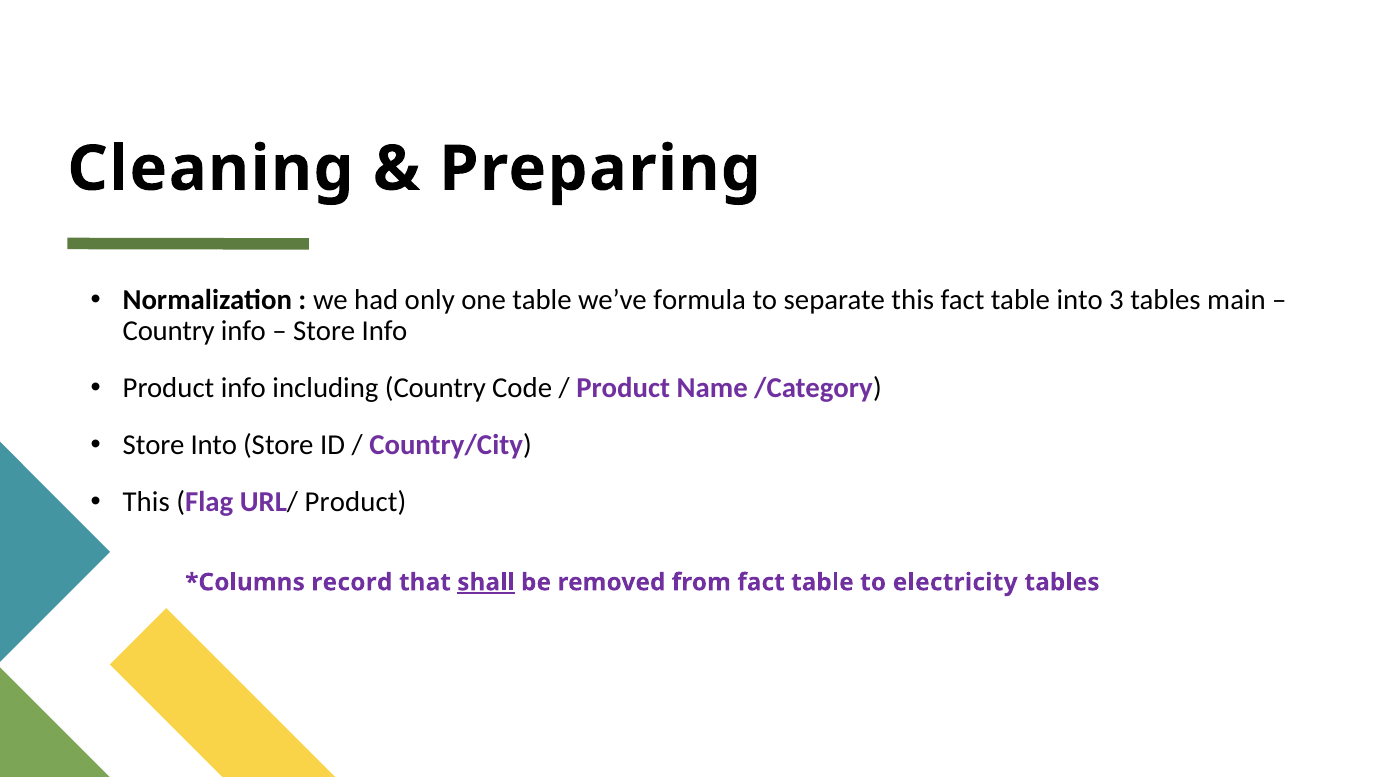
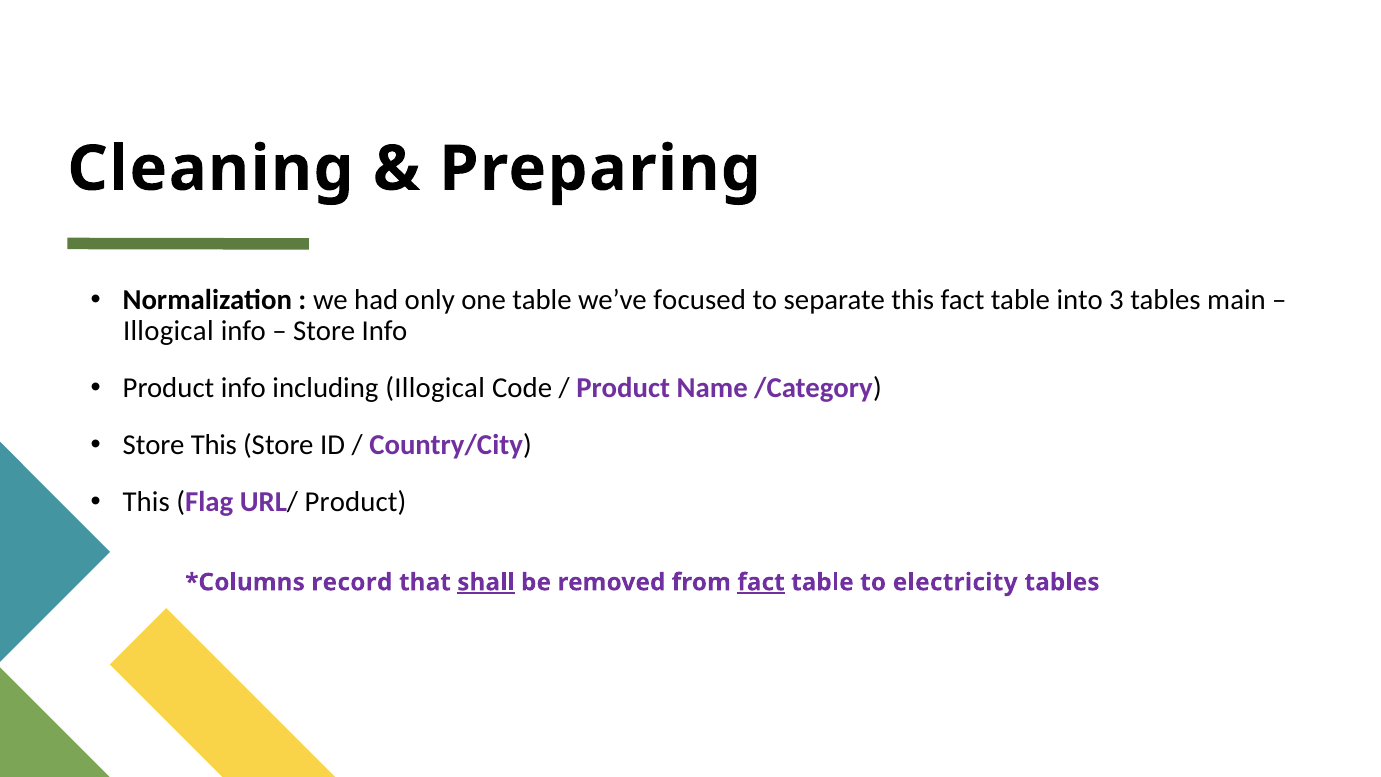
formula: formula -> focused (700, 300)
Country: Country -> Illogical (168, 331)
including Country: Country -> Illogical (435, 388)
Store Into: Into -> This (214, 445)
fact underline: none -> present (761, 582)
